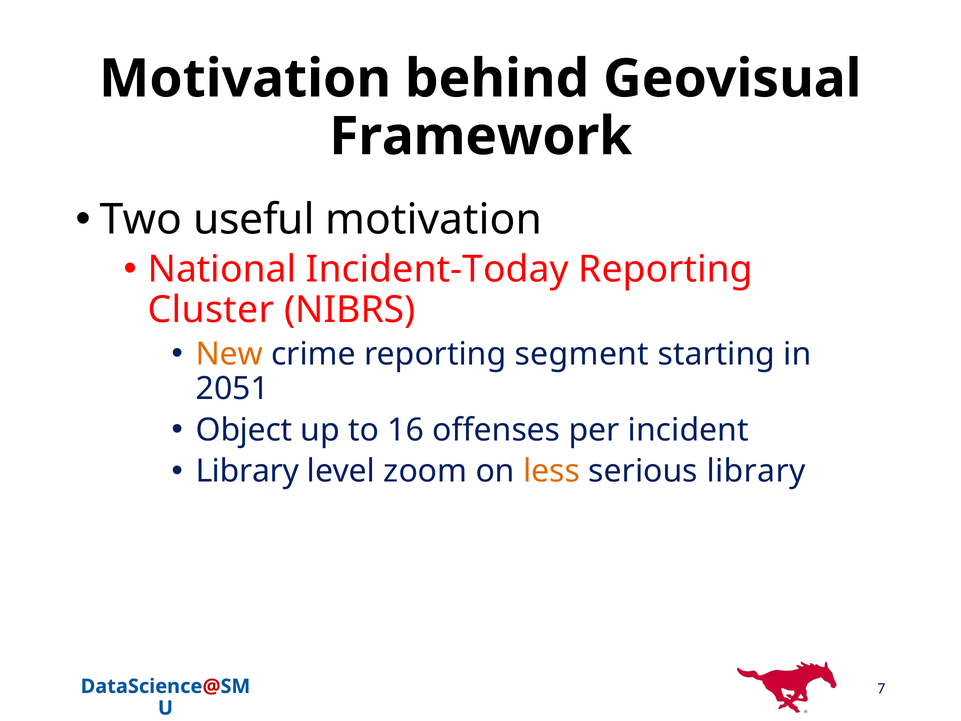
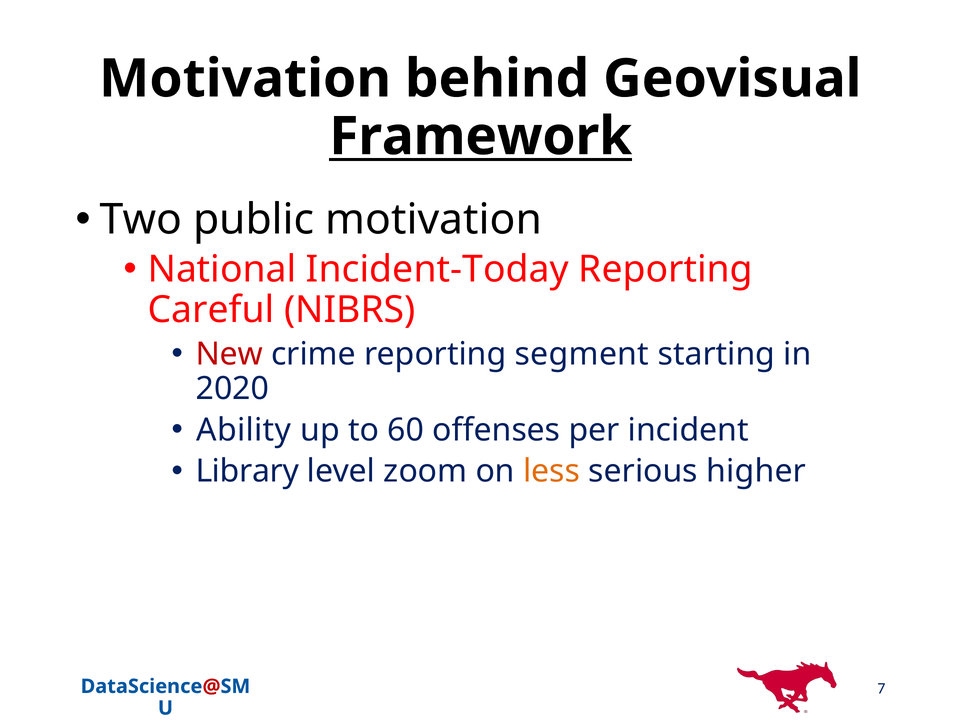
Framework underline: none -> present (481, 136)
useful: useful -> public (254, 219)
Cluster: Cluster -> Careful (211, 310)
New colour: orange -> red (229, 354)
2051: 2051 -> 2020 (232, 389)
Object: Object -> Ability (244, 430)
16: 16 -> 60 (406, 430)
serious library: library -> higher (756, 471)
